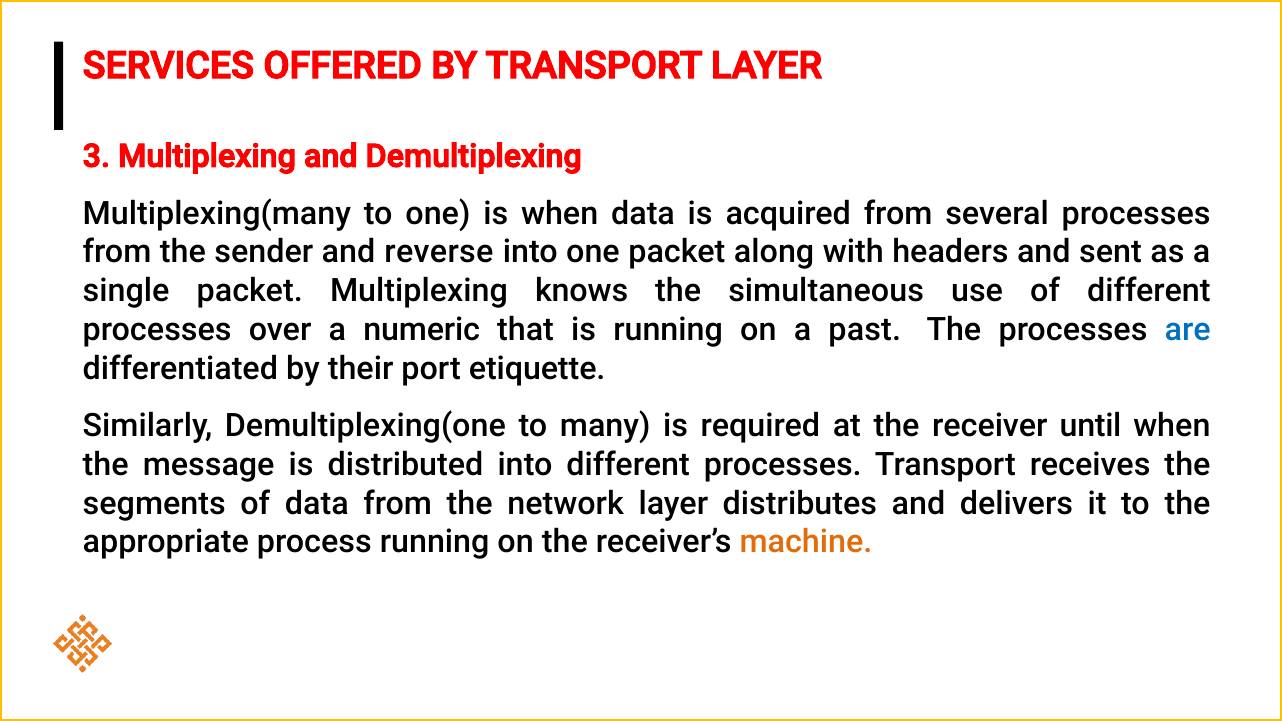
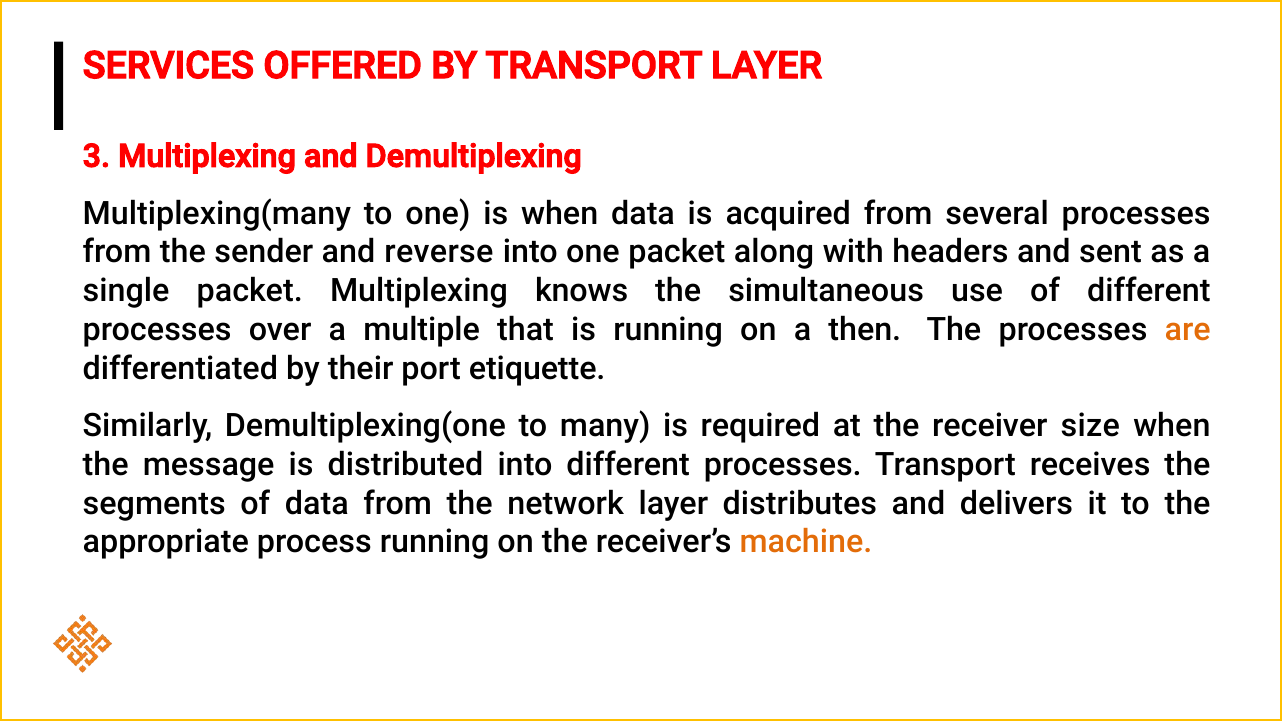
numeric: numeric -> multiple (422, 330)
past: past -> then (865, 330)
are colour: blue -> orange (1188, 330)
until: until -> size (1090, 426)
